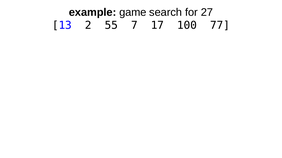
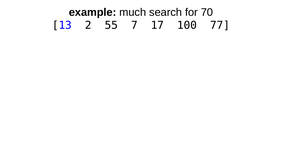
game: game -> much (133, 12)
27: 27 -> 70 (207, 12)
